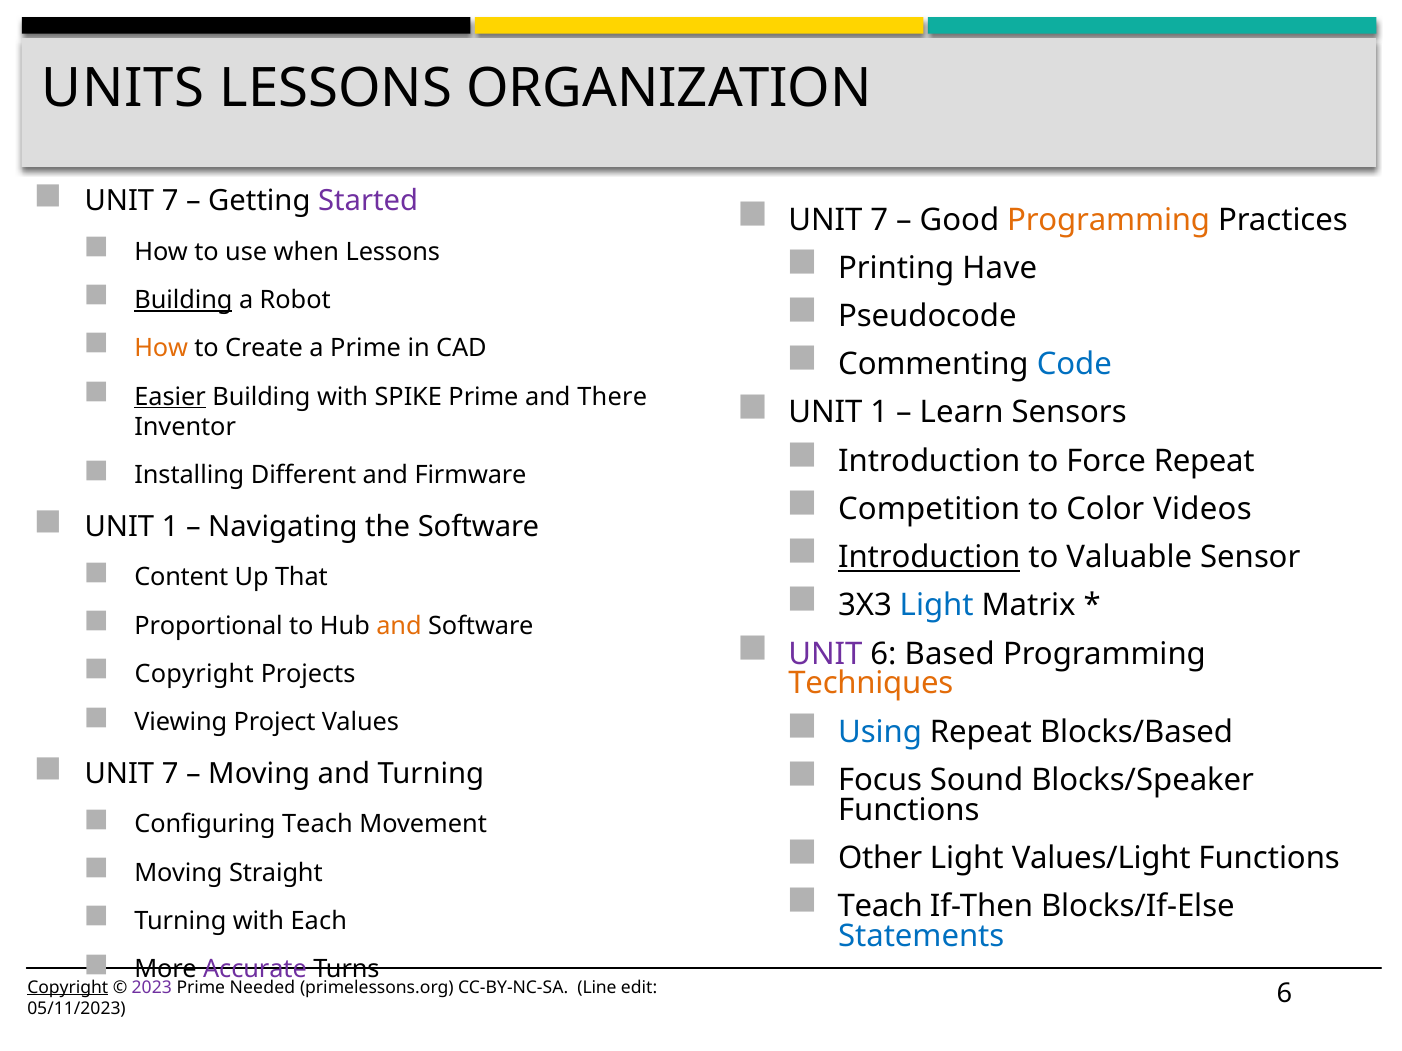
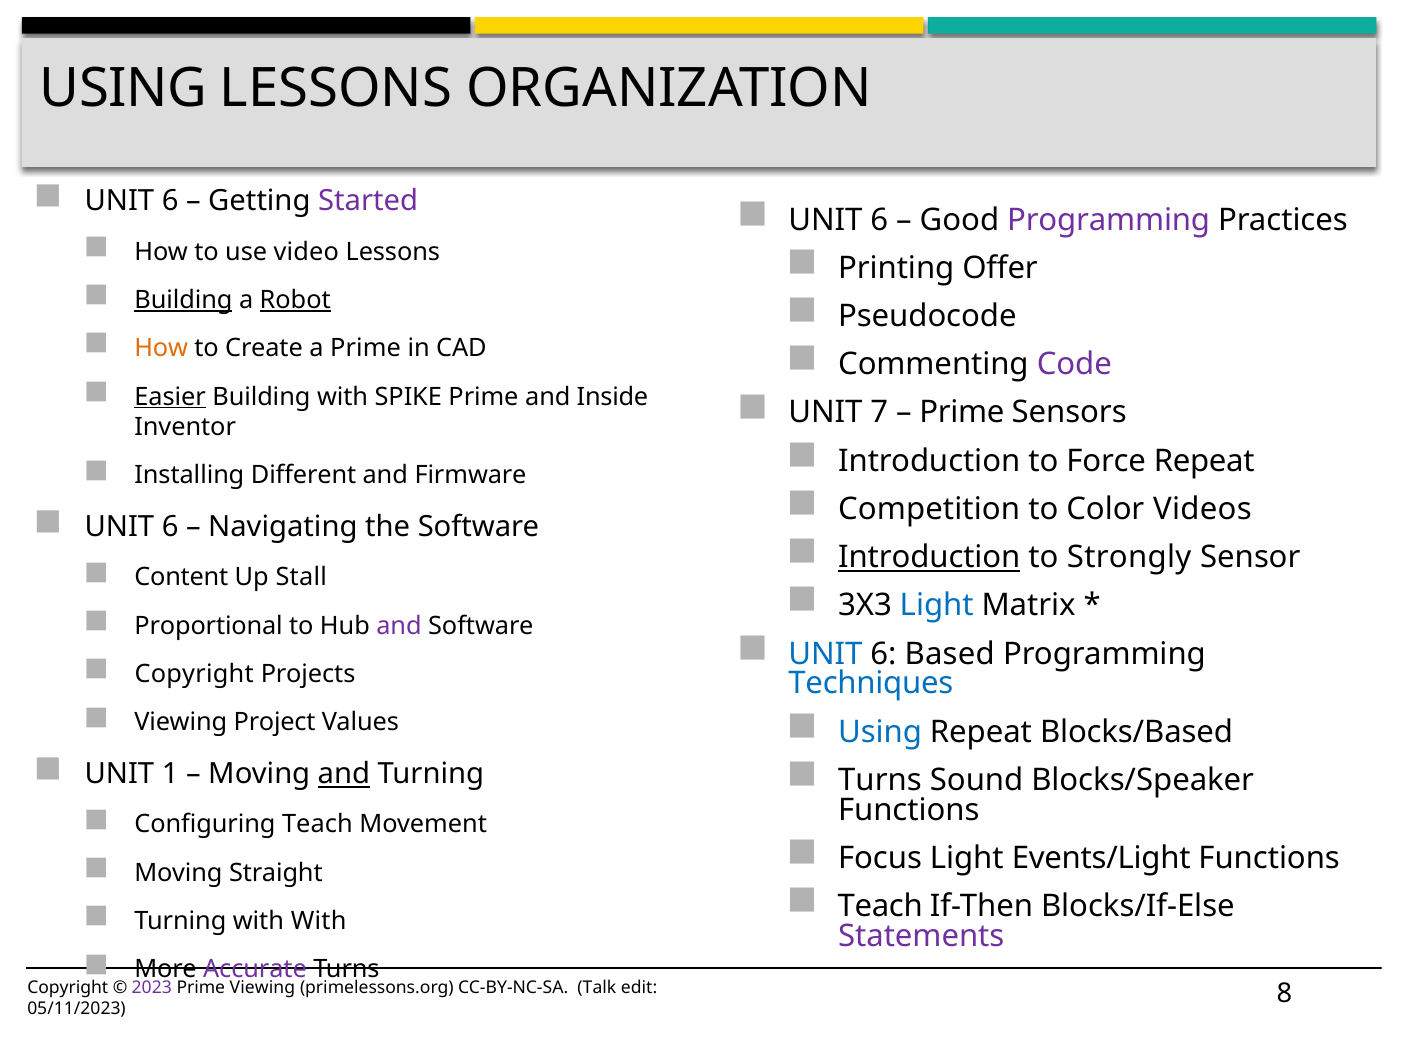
UNITS: UNITS -> USING (124, 88)
7: 7 -> 6 (170, 201)
7: 7 -> 6 (879, 220)
Programming colour: orange -> purple (1109, 220)
when: when -> video (306, 252)
Have: Have -> Offer (1000, 268)
Robot underline: none -> present (295, 300)
Code colour: blue -> purple (1074, 365)
There: There -> Inside (613, 397)
1: 1 -> 7 (879, 413)
Learn: Learn -> Prime (962, 413)
1: 1 -> 6 (170, 527)
Valuable: Valuable -> Strongly (1129, 558)
That: That -> Stall (301, 578)
and colour: orange -> purple (399, 626)
UNIT colour: purple -> blue (825, 654)
Techniques colour: orange -> blue (871, 684)
7: 7 -> 1 (170, 774)
and underline: none -> present (344, 774)
Focus: Focus -> Turns (880, 780)
Other: Other -> Focus (880, 859)
Values/Light: Values/Light -> Events/Light (1101, 859)
with Each: Each -> With (319, 922)
Statements colour: blue -> purple (921, 937)
Copyright underline: present -> none (68, 988)
Prime Needed: Needed -> Viewing (262, 988)
Line: Line -> Talk (597, 988)
05/11/2023 6: 6 -> 8 (1284, 994)
